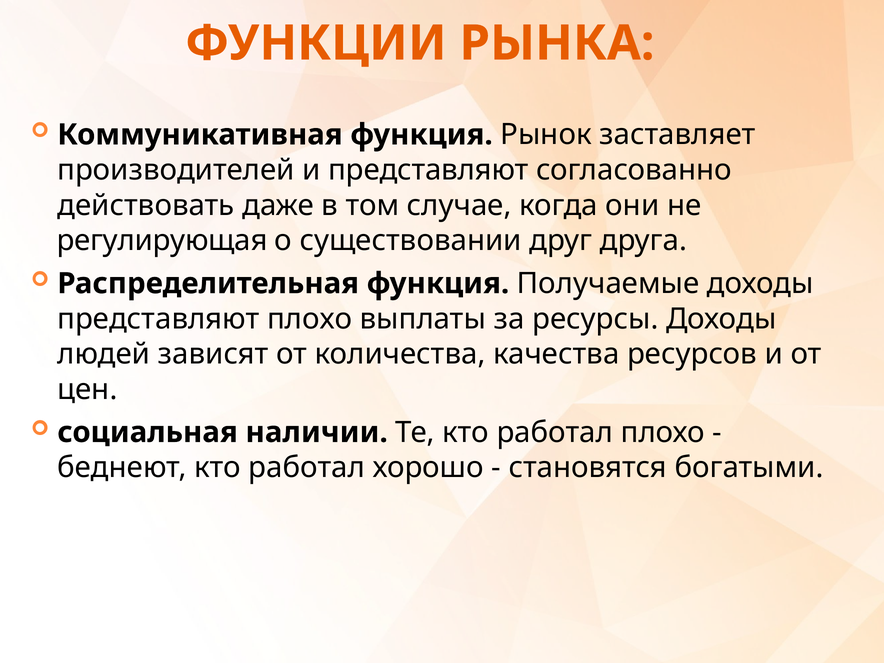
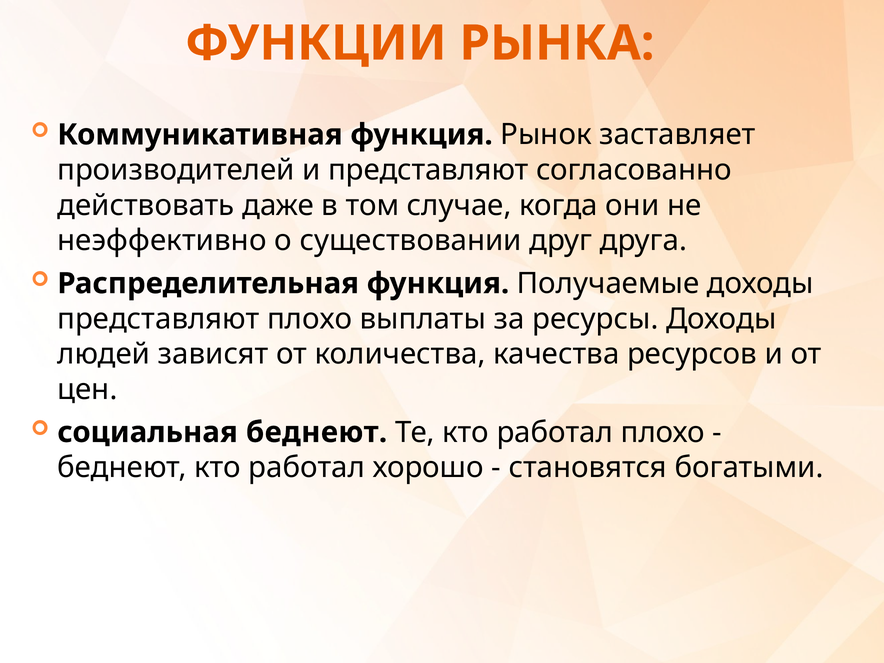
регулирующая: регулирующая -> неэффективно (162, 241)
социальная наличии: наличии -> беднеют (317, 432)
